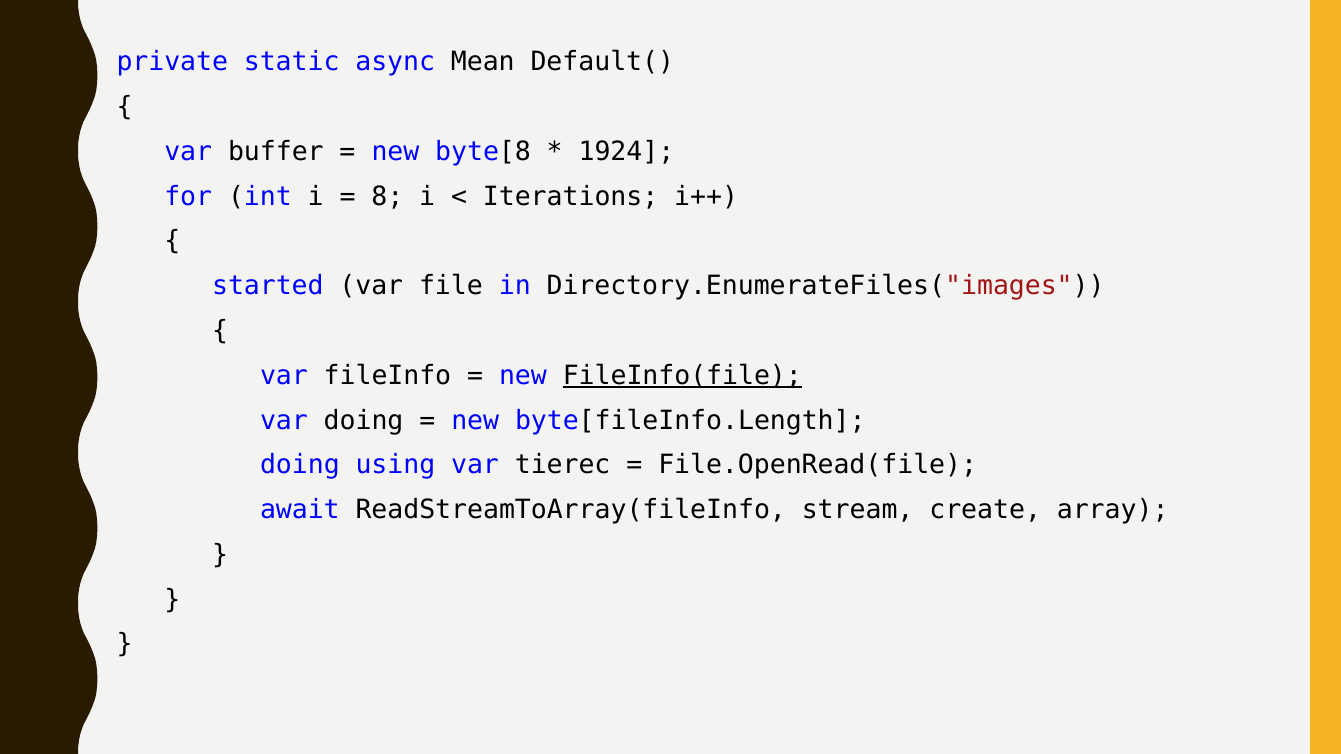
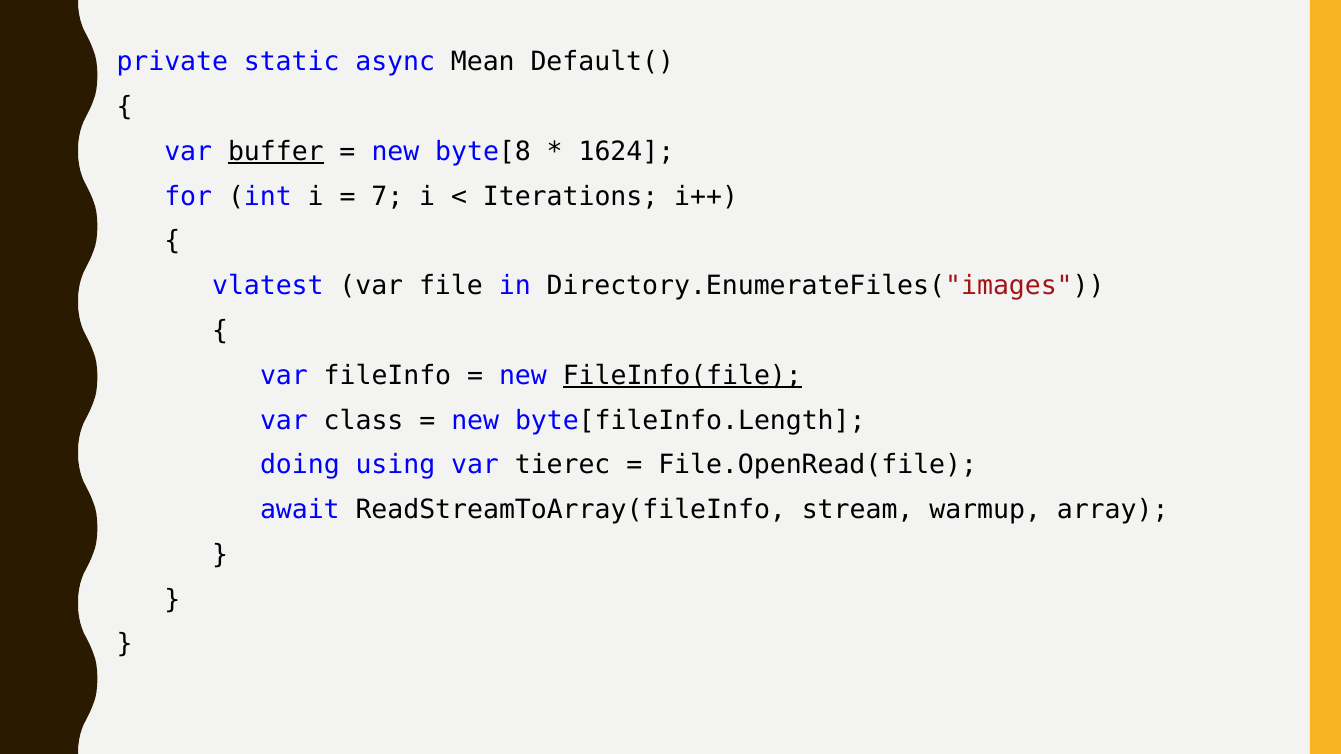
buffer underline: none -> present (276, 152)
1924: 1924 -> 1624 (626, 152)
8: 8 -> 7 (387, 197)
started: started -> vlatest (268, 286)
var doing: doing -> class (364, 420)
create: create -> warmup (985, 510)
